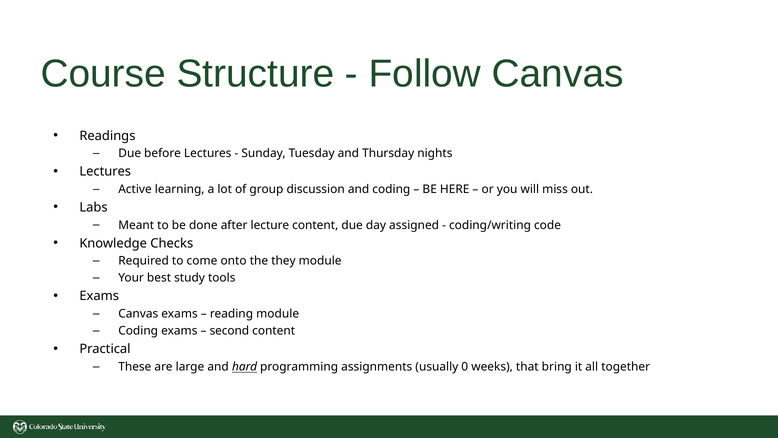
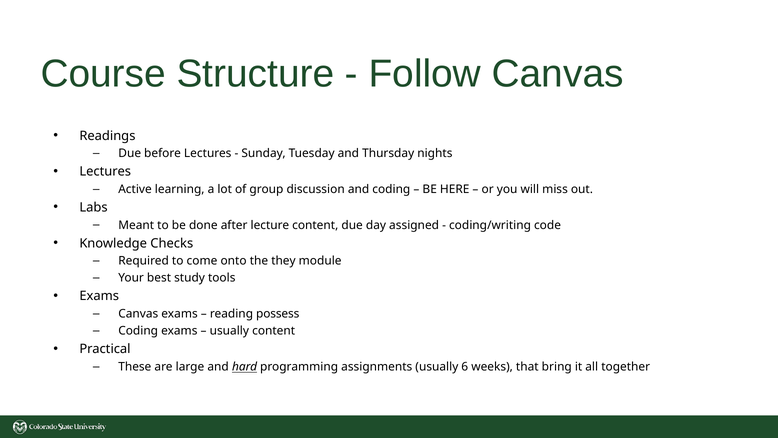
reading module: module -> possess (278, 314)
second: second -> usually (229, 331)
0: 0 -> 6 (465, 367)
